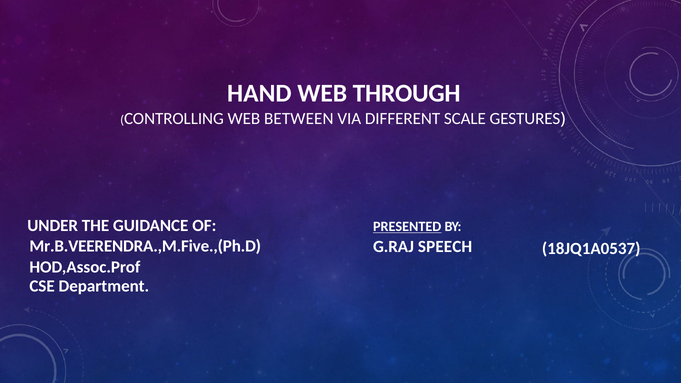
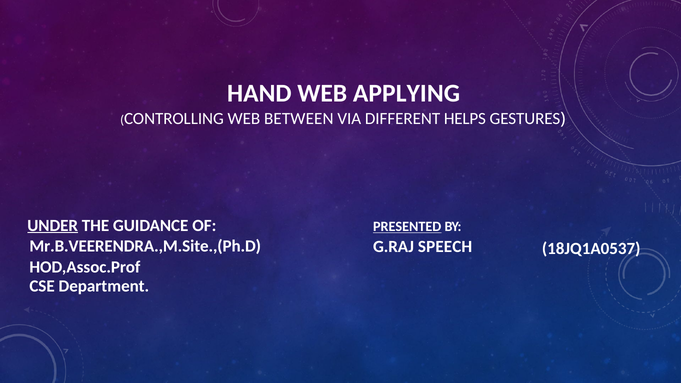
THROUGH: THROUGH -> APPLYING (406, 94)
SCALE: SCALE -> HELPS (465, 119)
UNDER underline: none -> present (53, 225)
Mr.B.VEERENDRA.,M.Five.,(Ph.D: Mr.B.VEERENDRA.,M.Five.,(Ph.D -> Mr.B.VEERENDRA.,M.Site.,(Ph.D (145, 246)
